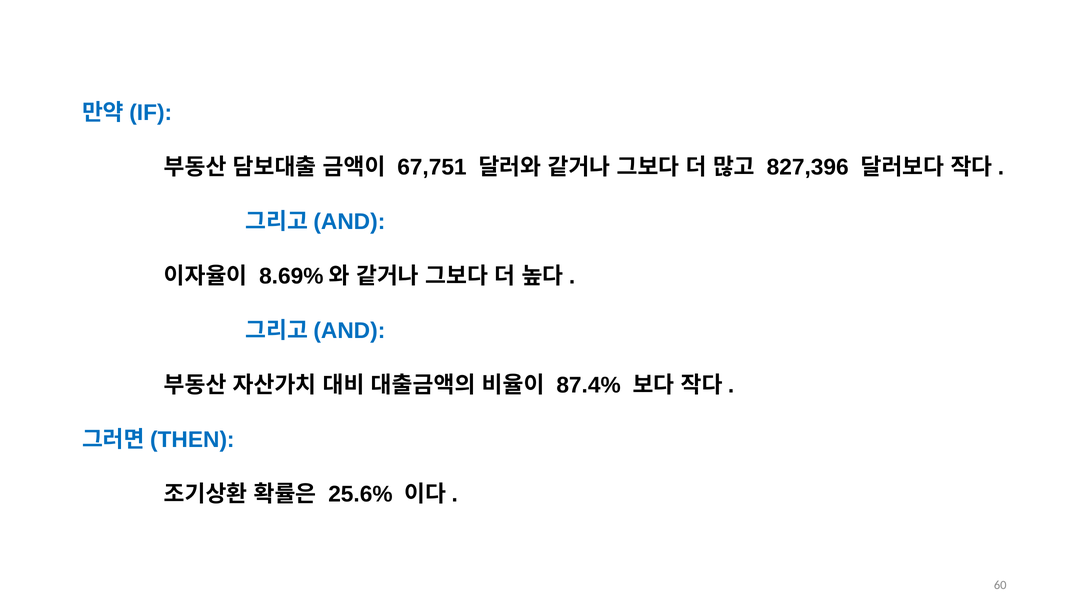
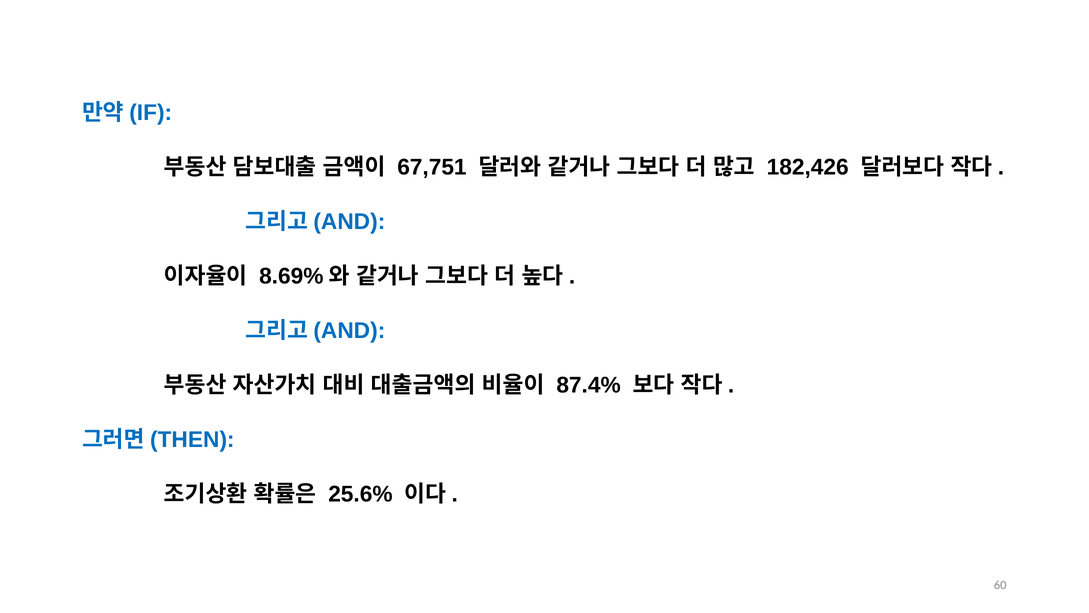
827,396: 827,396 -> 182,426 (808, 167)
